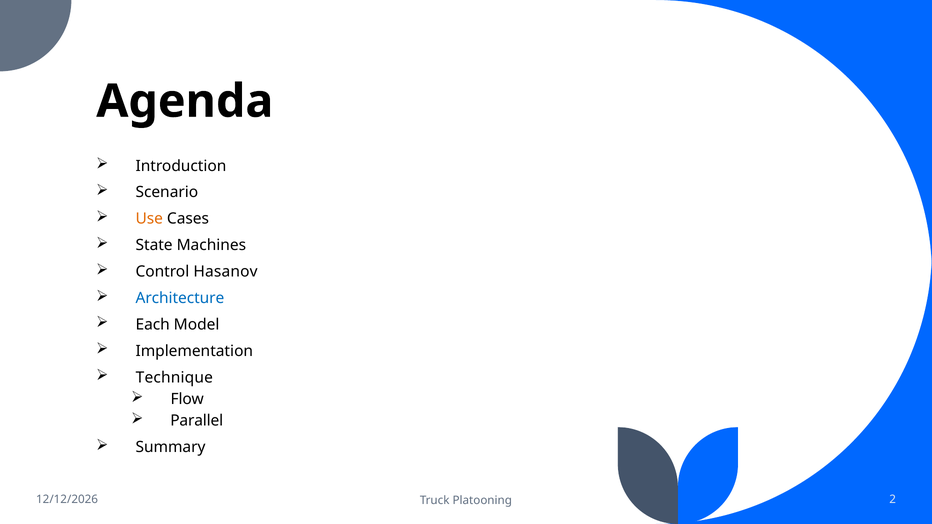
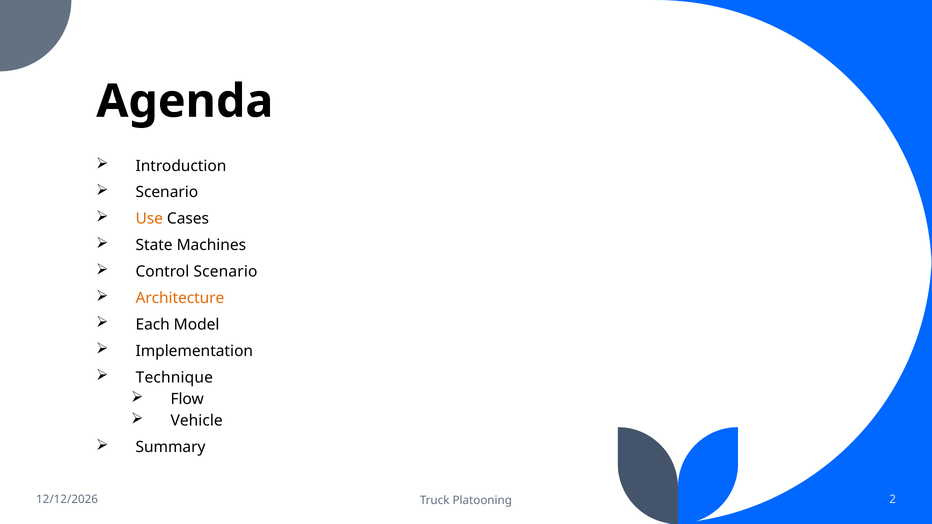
Control Hasanov: Hasanov -> Scenario (225, 272)
Architecture colour: blue -> orange (180, 298)
Parallel: Parallel -> Vehicle (197, 421)
